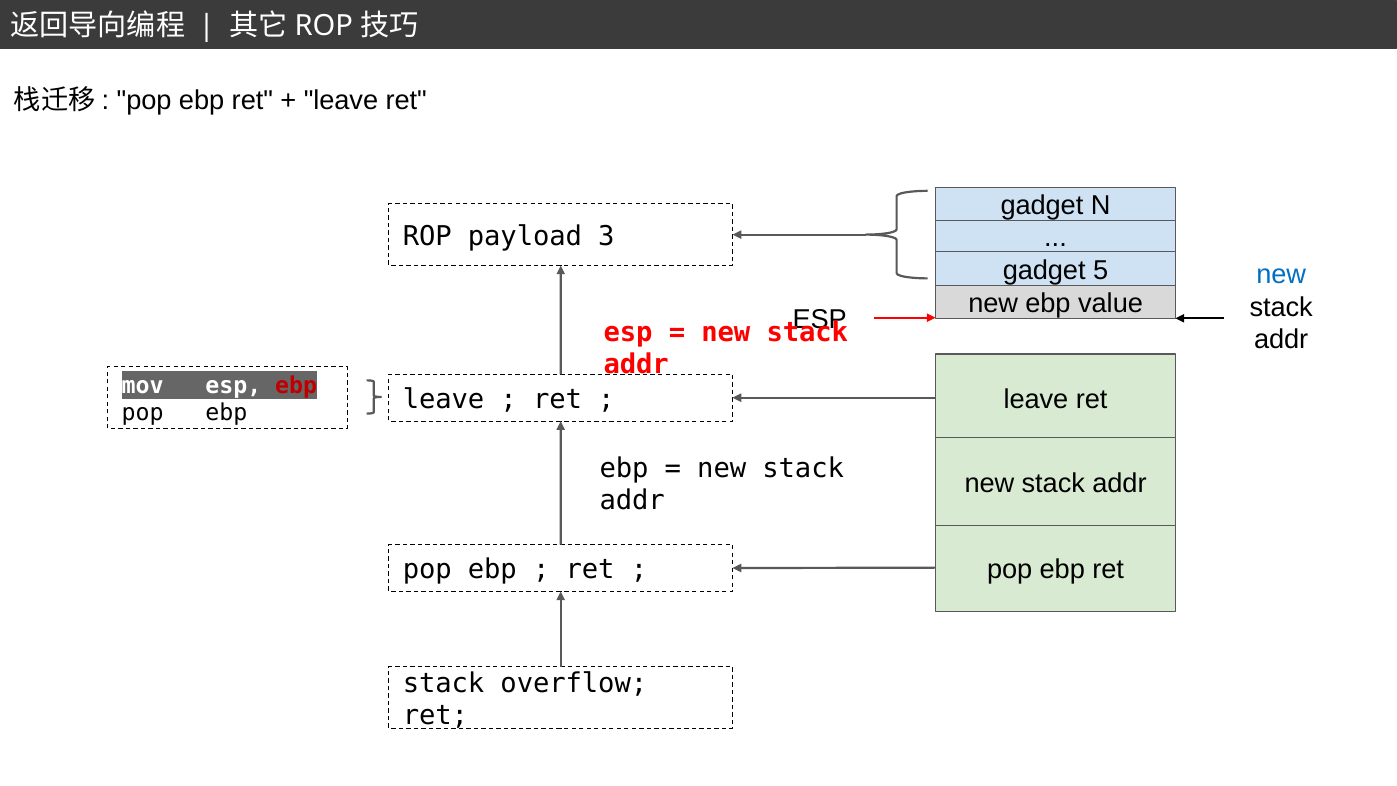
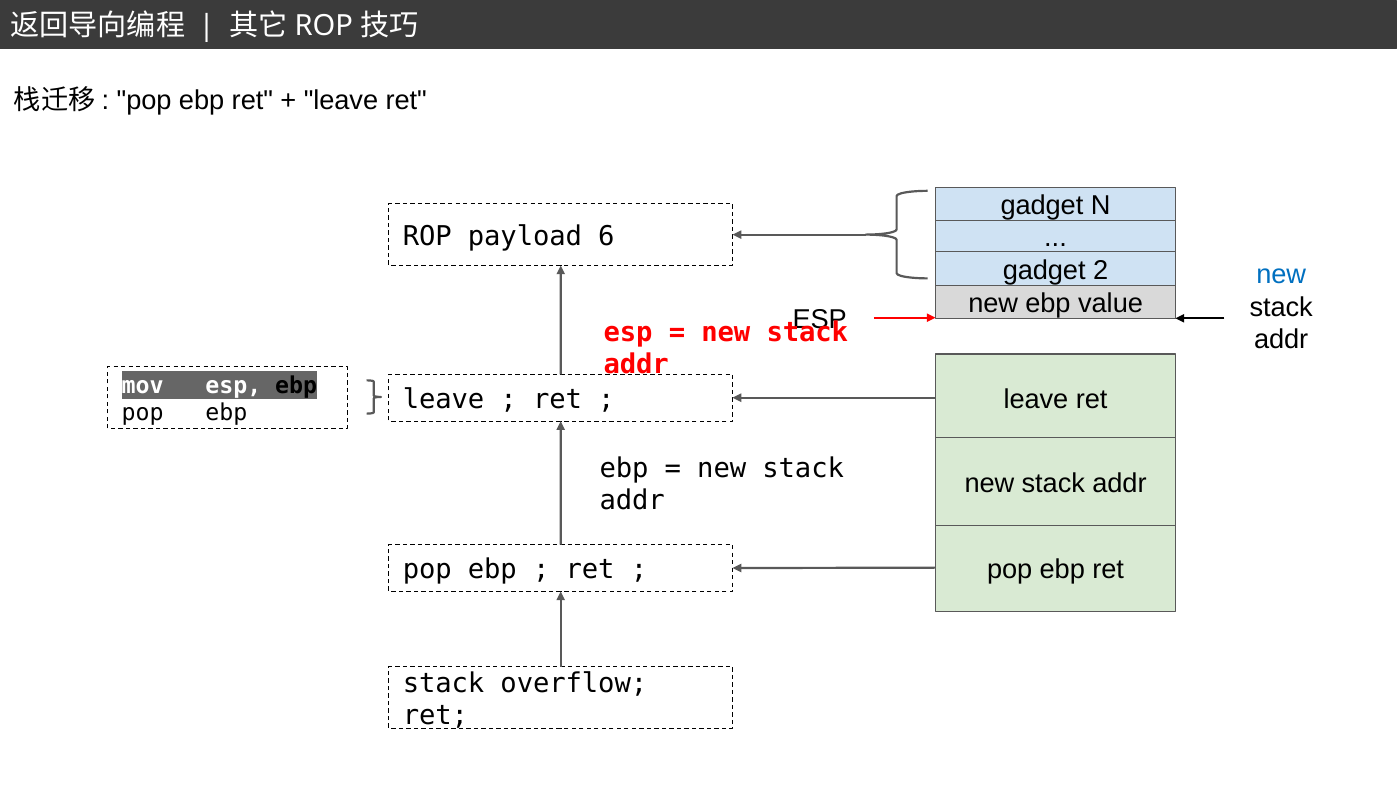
3: 3 -> 6 (606, 236)
5: 5 -> 2 (1101, 270)
ebp colour: red -> black (296, 385)
